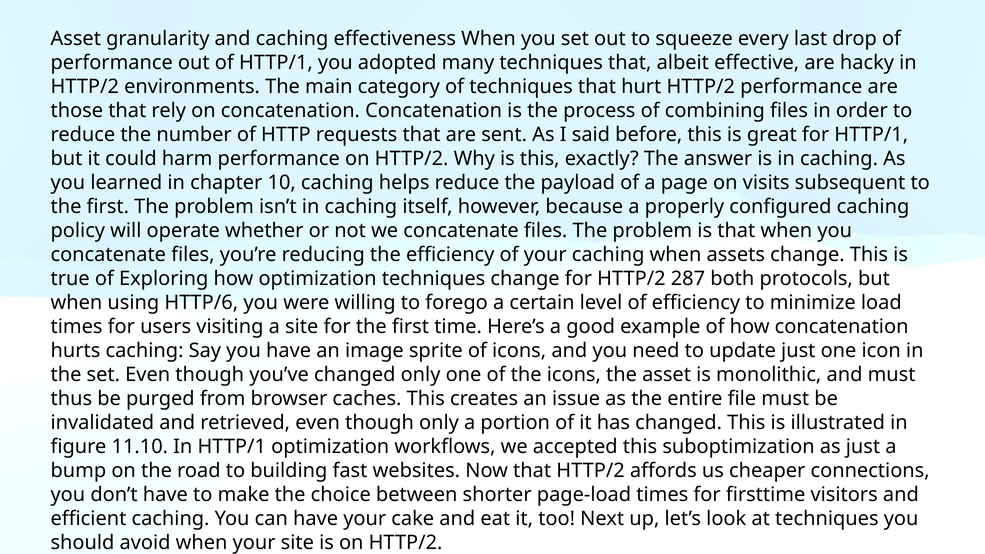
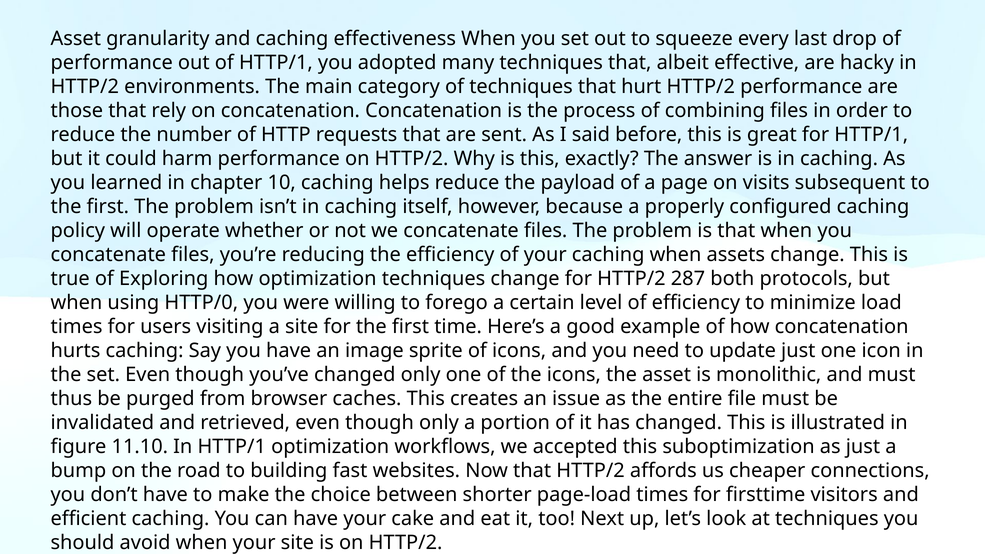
HTTP/6: HTTP/6 -> HTTP/0 (201, 303)
